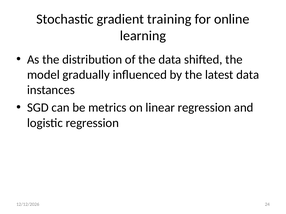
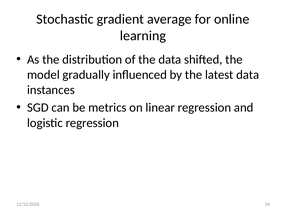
training: training -> average (169, 19)
